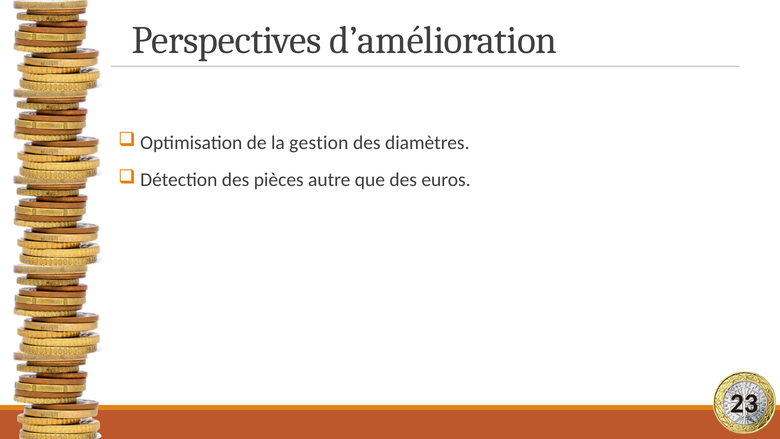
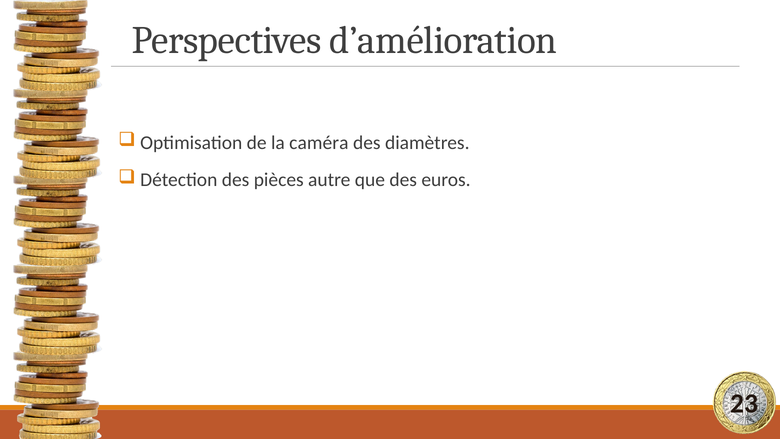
gestion: gestion -> caméra (319, 143)
